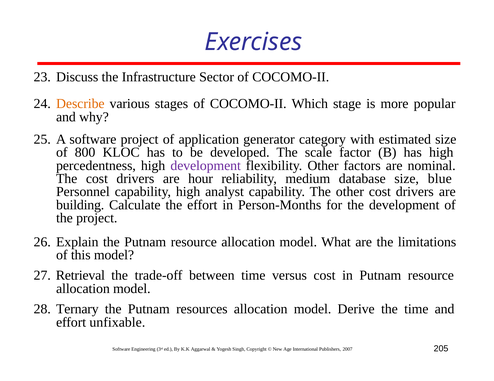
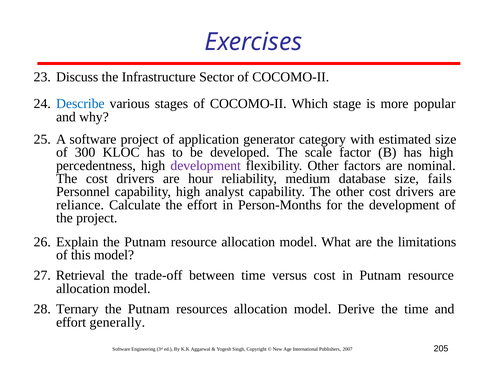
Describe colour: orange -> blue (80, 104)
800: 800 -> 300 (85, 153)
blue: blue -> fails (440, 179)
building: building -> reliance (80, 205)
unfixable: unfixable -> generally (117, 323)
